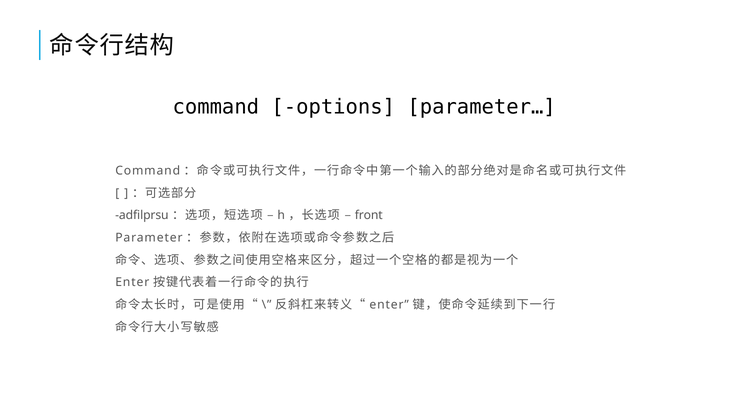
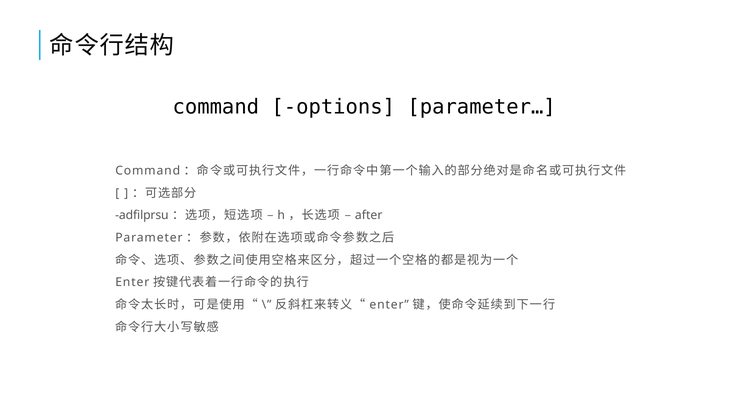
front: front -> after (369, 215)
